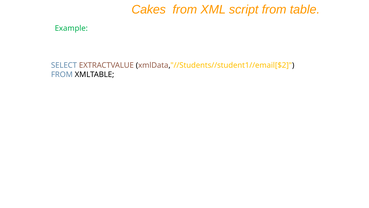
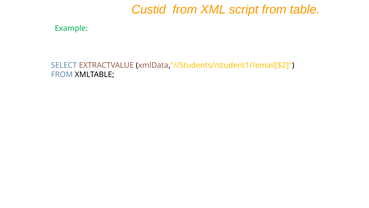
Cakes: Cakes -> Custid (149, 10)
